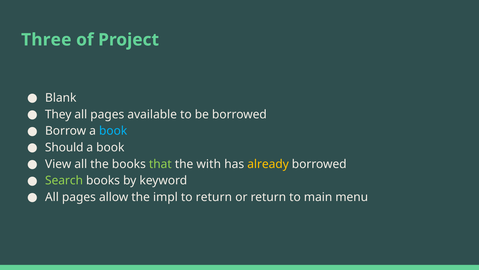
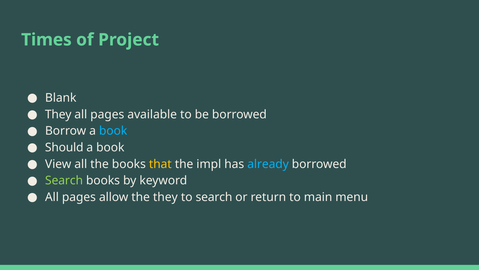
Three: Three -> Times (46, 40)
that colour: light green -> yellow (160, 164)
with: with -> impl (209, 164)
already colour: yellow -> light blue (268, 164)
the impl: impl -> they (165, 197)
to return: return -> search (214, 197)
